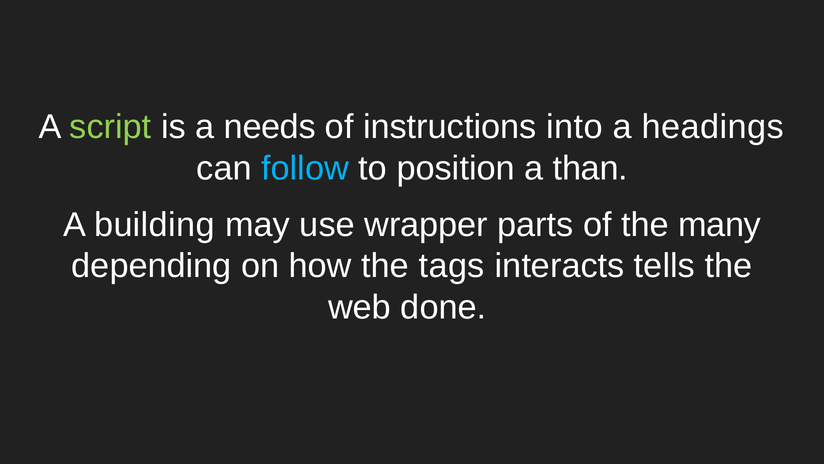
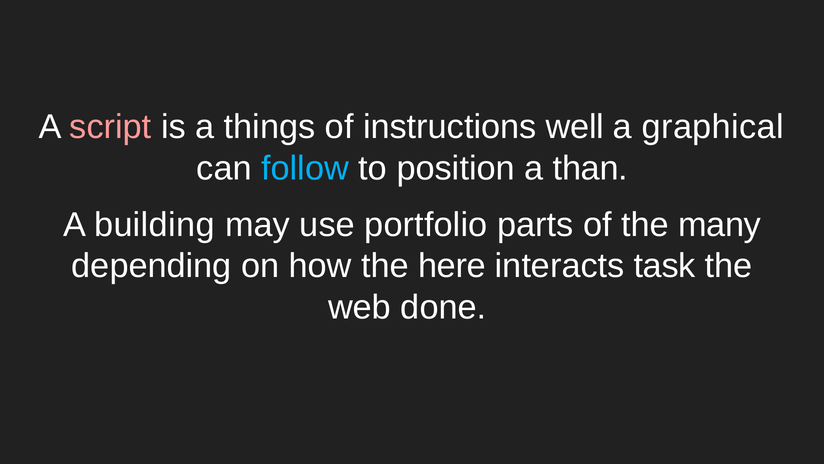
script colour: light green -> pink (110, 127)
needs: needs -> things (270, 127)
into: into -> well (575, 127)
headings: headings -> graphical (713, 127)
wrapper: wrapper -> portfolio (426, 225)
tags: tags -> here (452, 266)
tells: tells -> task (665, 266)
